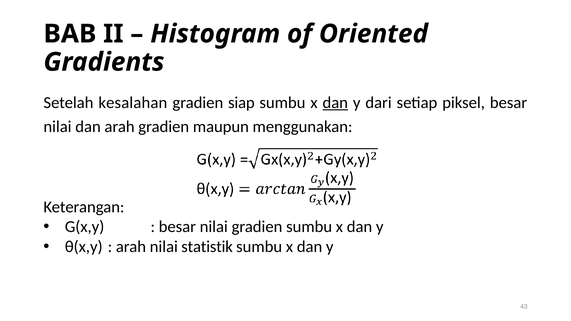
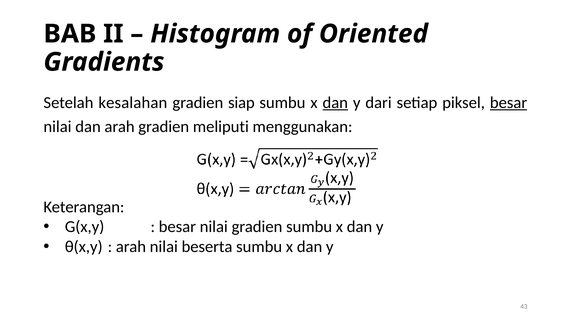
besar underline: none -> present (509, 103)
maupun: maupun -> meliputi (221, 127)
statistik: statistik -> beserta (207, 247)
